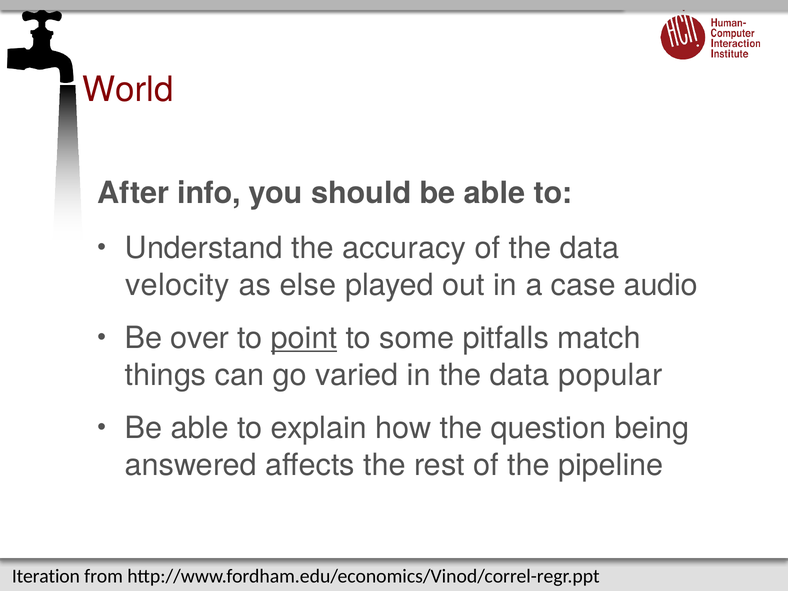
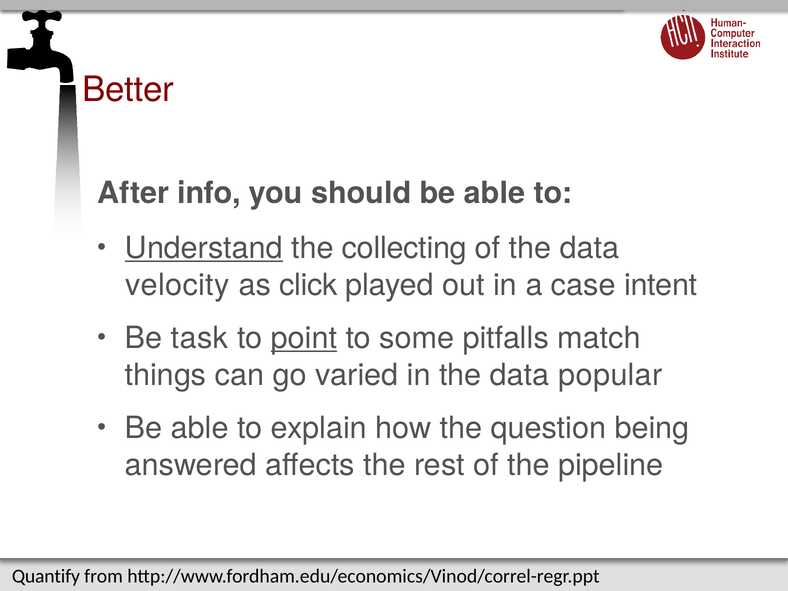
World: World -> Better (128, 90)
Understand underline: none -> present (204, 248)
accuracy: accuracy -> collecting (404, 248)
else: else -> click (308, 285)
audio: audio -> intent (661, 285)
over: over -> task (200, 338)
Iteration: Iteration -> Quantify (46, 576)
